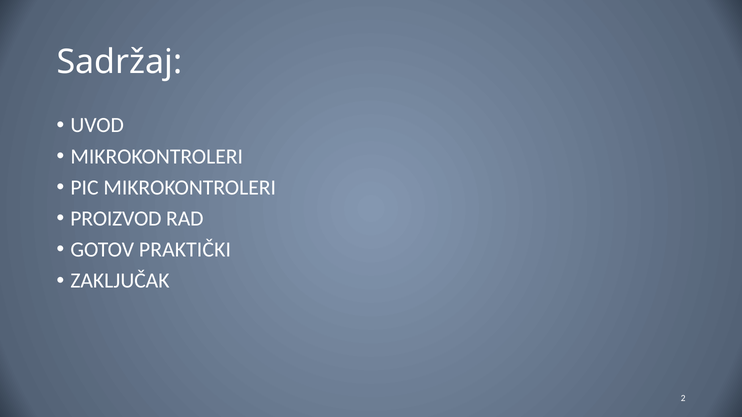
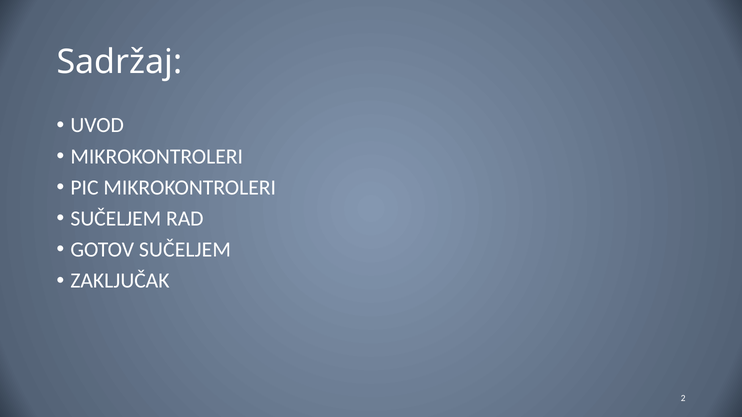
PROIZVOD: PROIZVOD -> SUČELJEM (116, 219)
GOTOV PRAKTIČKI: PRAKTIČKI -> SUČELJEM (185, 250)
